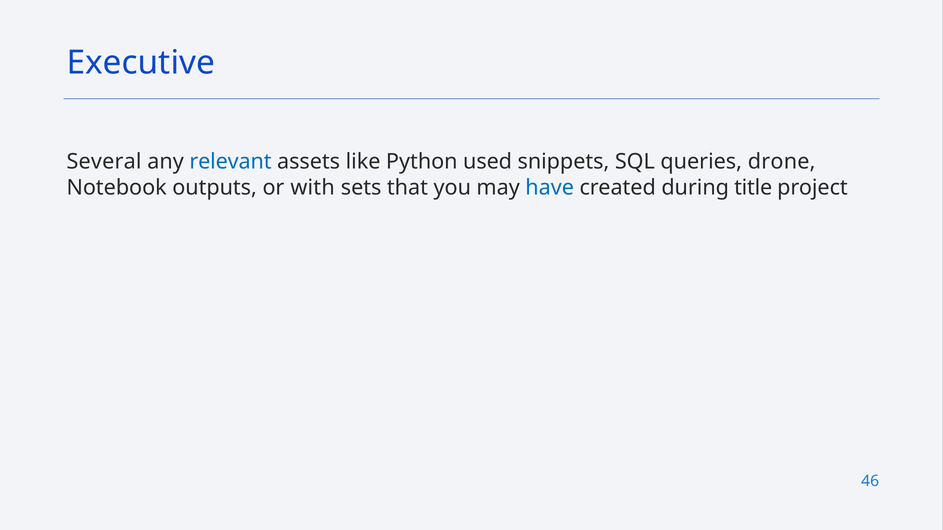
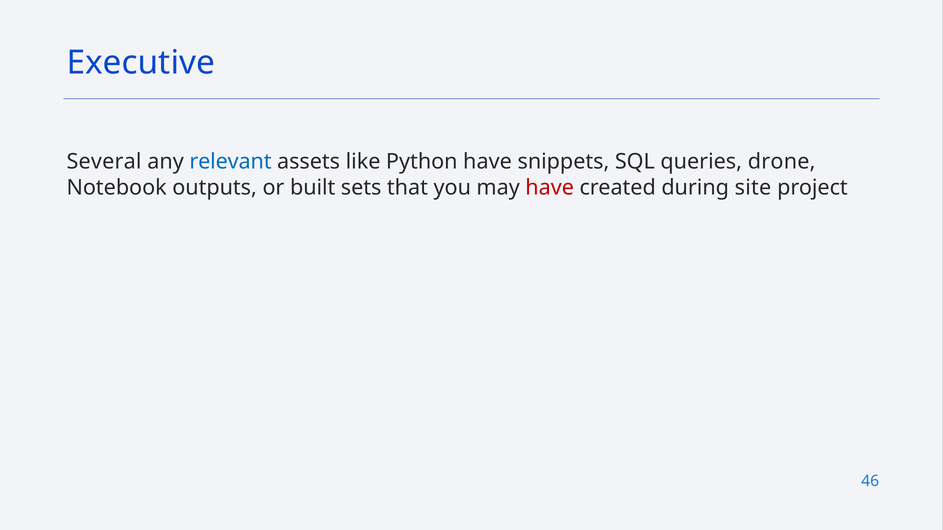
Python used: used -> have (488, 162)
with: with -> built (313, 188)
have colour: blue -> red (550, 188)
title: title -> site (753, 188)
